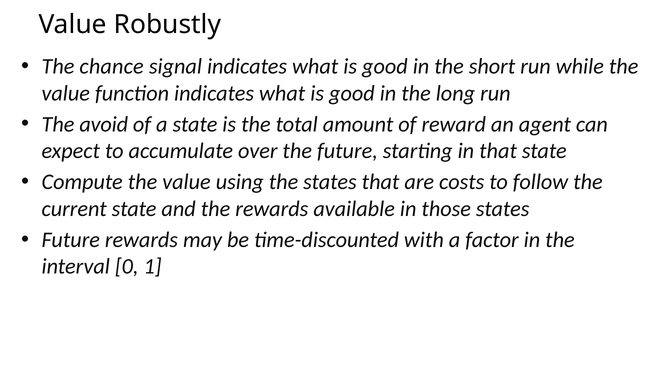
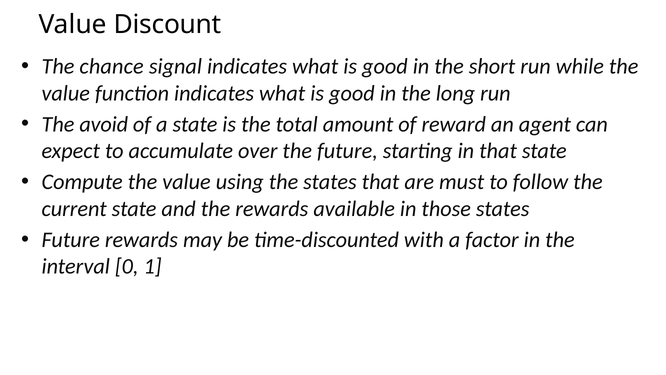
Robustly: Robustly -> Discount (167, 25)
costs: costs -> must (462, 182)
